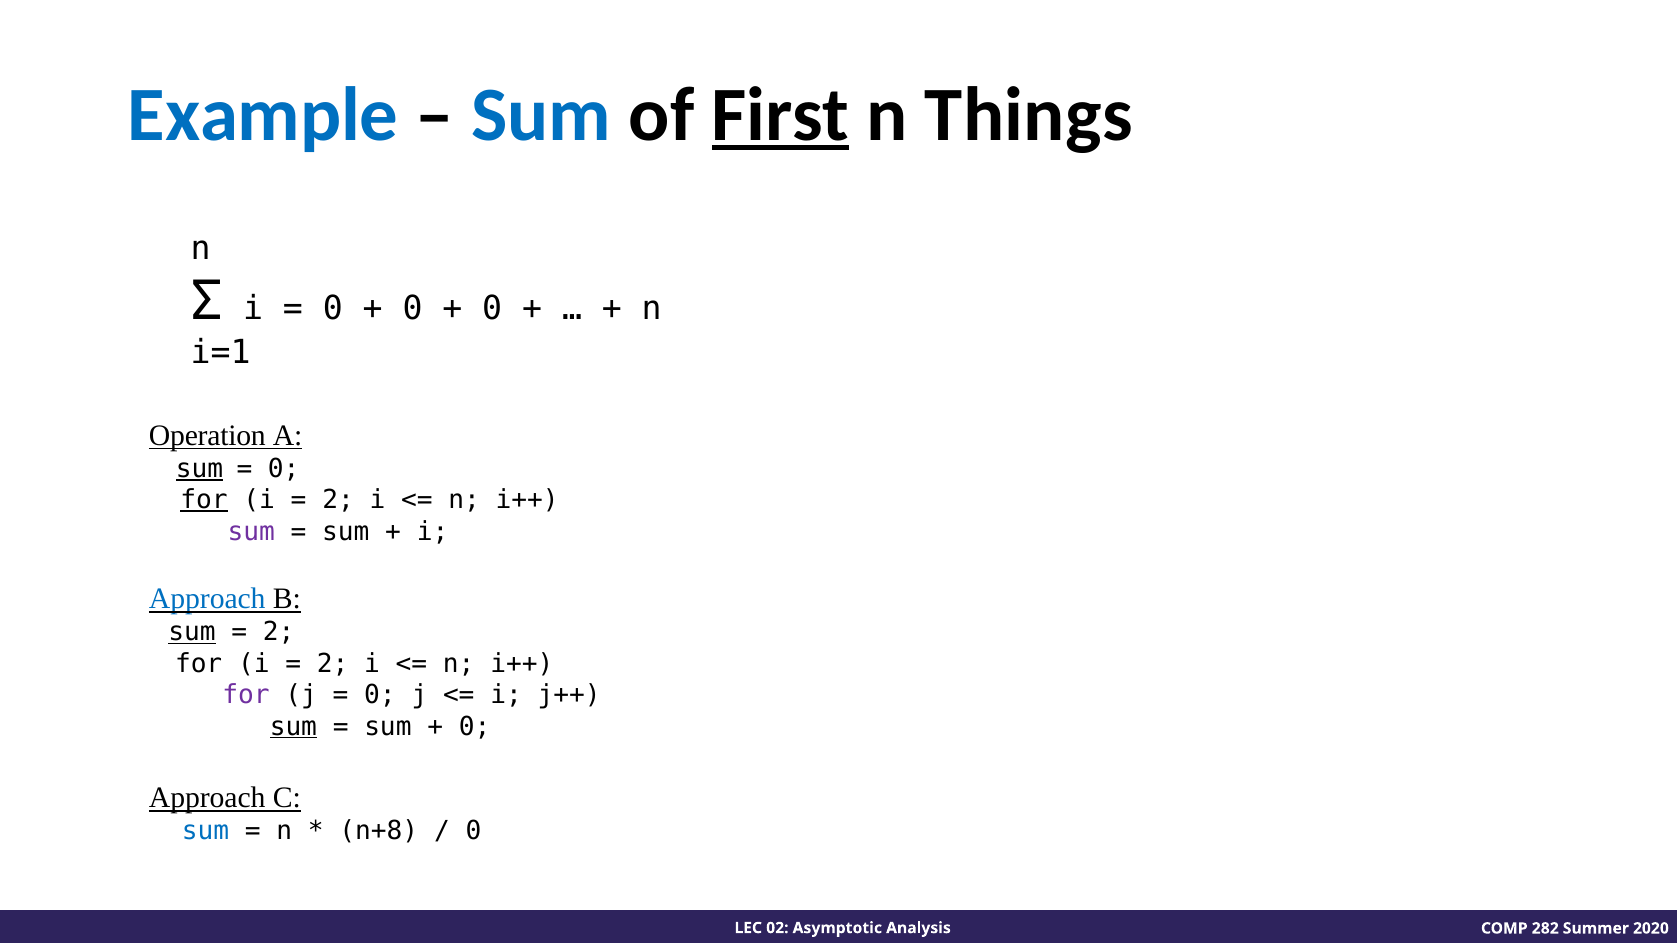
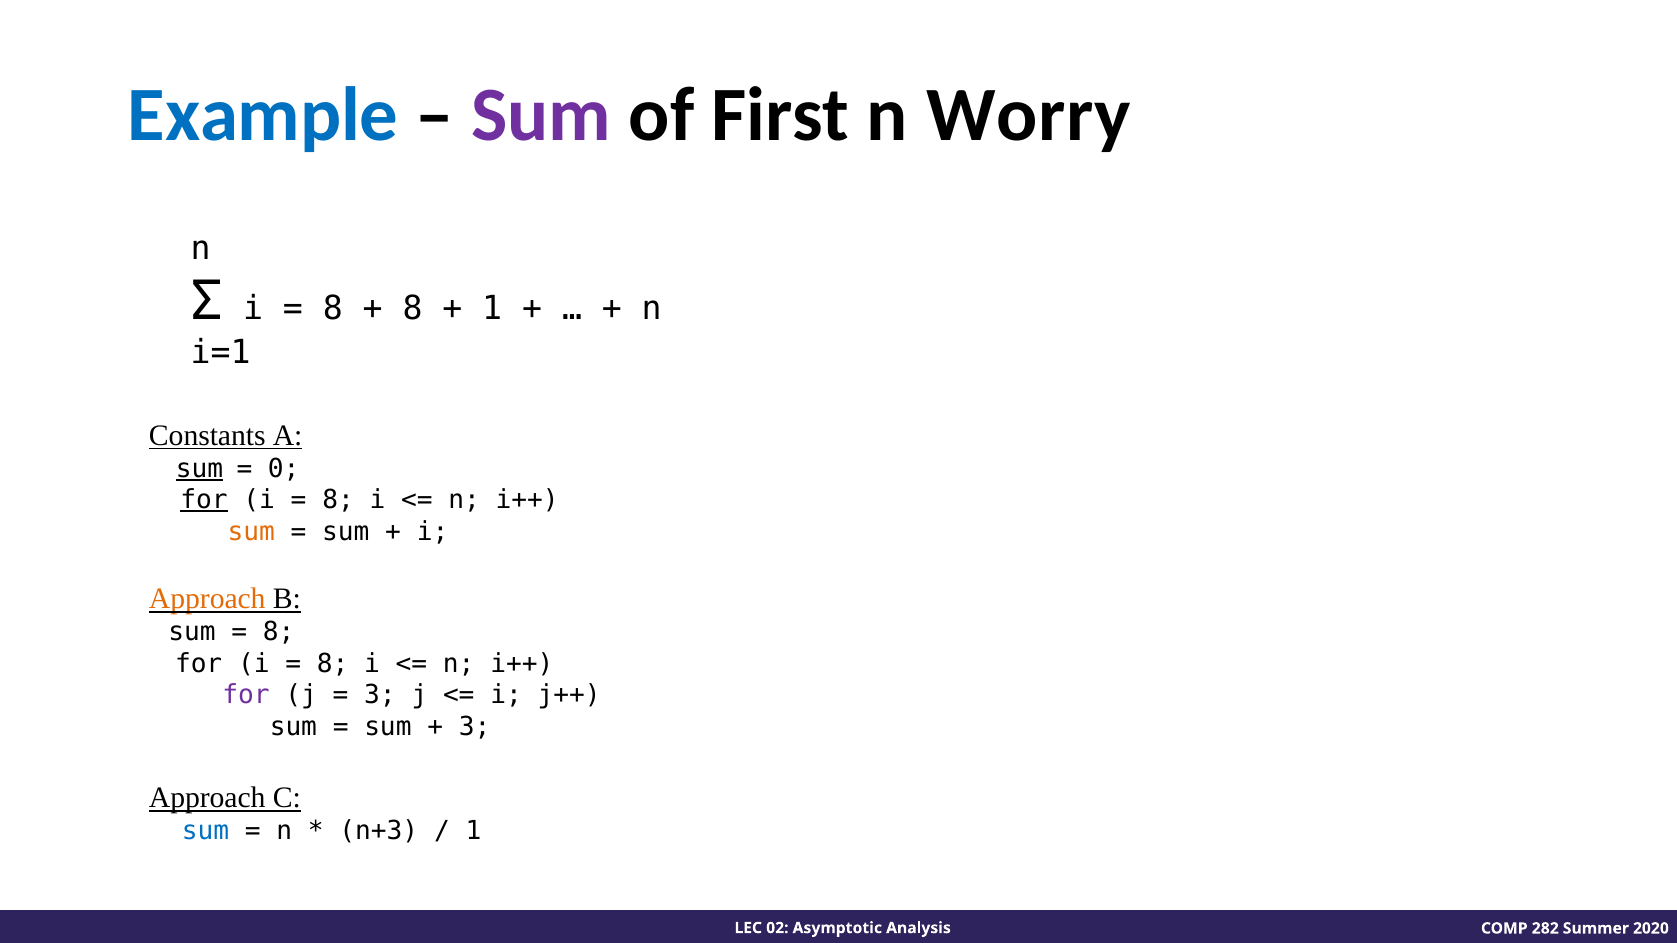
Sum colour: blue -> purple (541, 115)
First underline: present -> none (780, 115)
Things: Things -> Worry (1029, 115)
0: 0 -> 8 (333, 309)
0: 0 -> 8 (413, 309)
0: 0 -> 1 (492, 309)
Operation: Operation -> Constants (207, 435)
2: 2 -> 8 (338, 500)
sum colour: purple -> orange (251, 532)
Approach colour: blue -> orange (207, 599)
sum underline: present -> none (192, 632)
2: 2 -> 8 (279, 632)
2: 2 -> 8 (333, 664)
0: 0 -> 3 (380, 695)
sum underline: present -> none (293, 727)
0: 0 -> 3 (475, 727)
n+8: n+8 -> n+3 (379, 832)
0: 0 -> 1 (473, 832)
